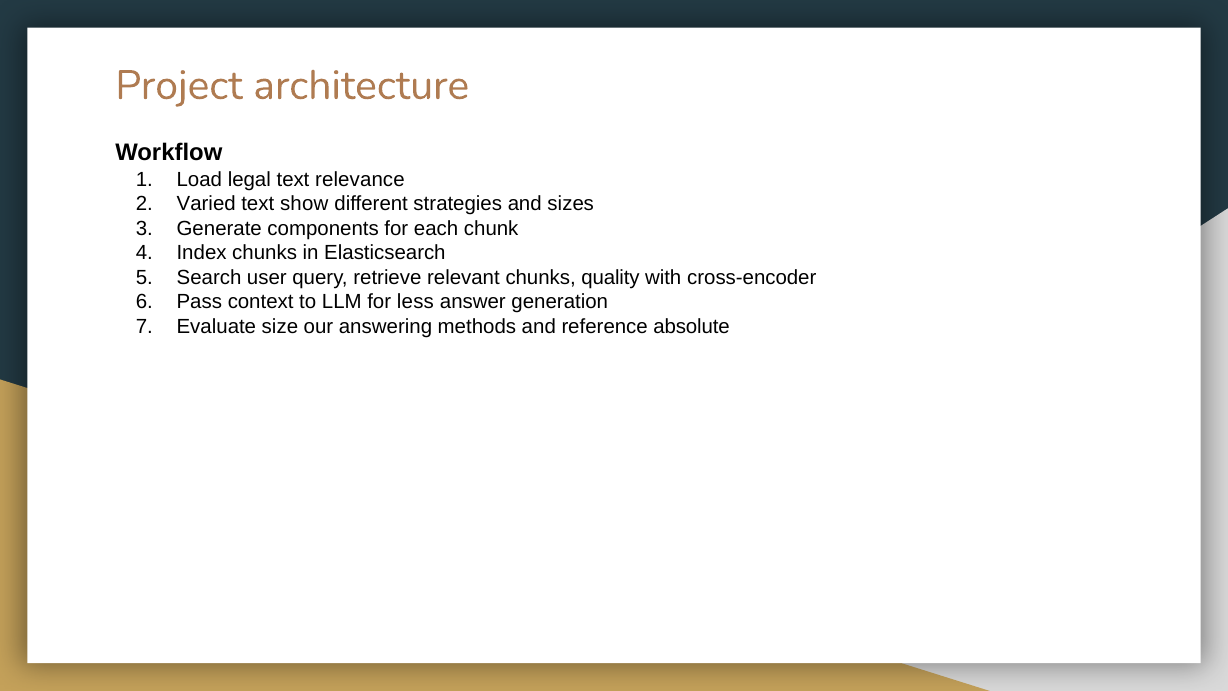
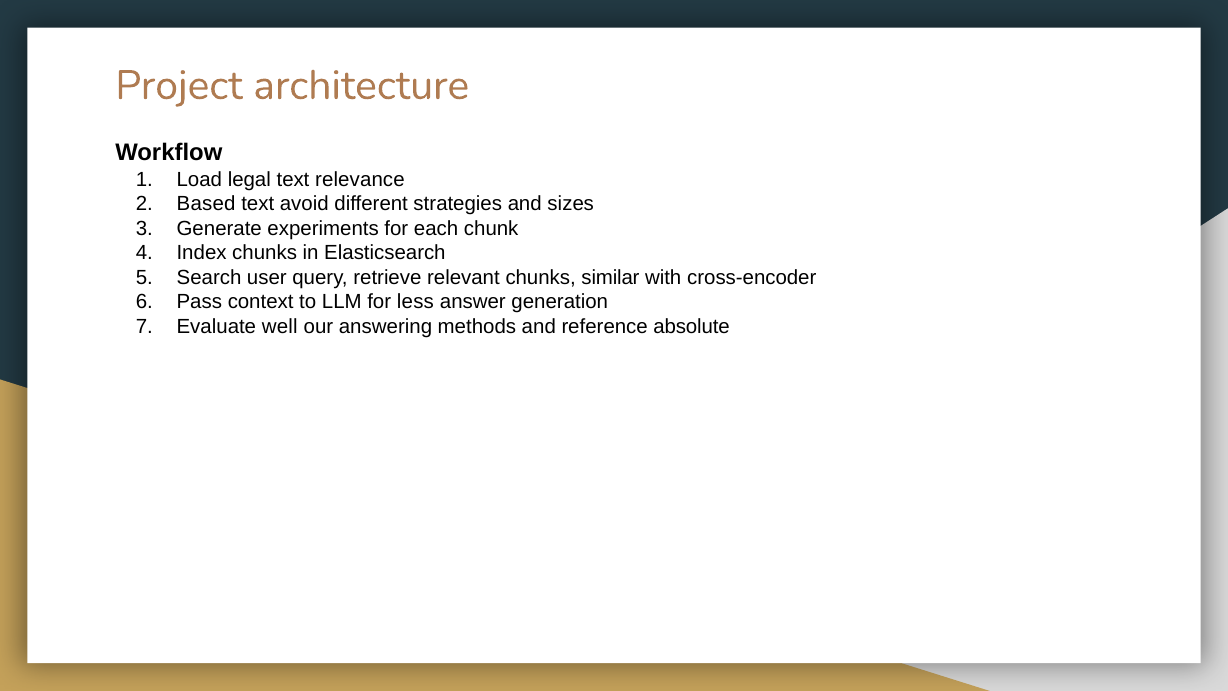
Varied: Varied -> Based (206, 204)
show: show -> avoid (304, 204)
components: components -> experiments (323, 228)
quality: quality -> similar (611, 278)
size: size -> well (280, 327)
